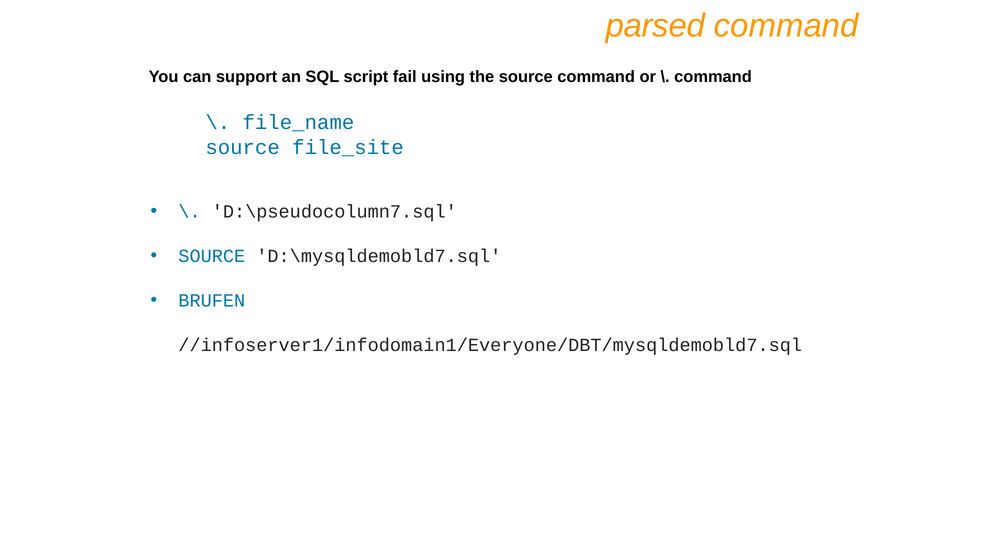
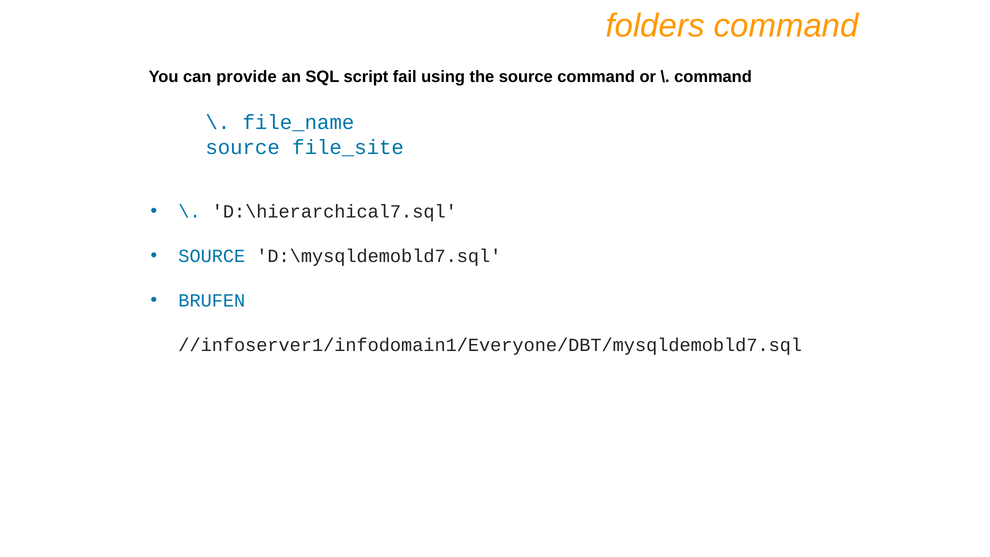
parsed: parsed -> folders (655, 26)
support: support -> provide (246, 77)
D:\pseudocolumn7.sql: D:\pseudocolumn7.sql -> D:\hierarchical7.sql (334, 211)
